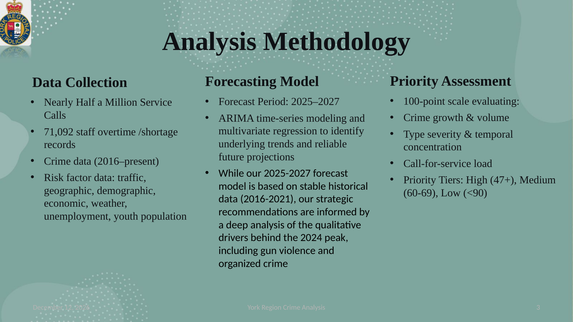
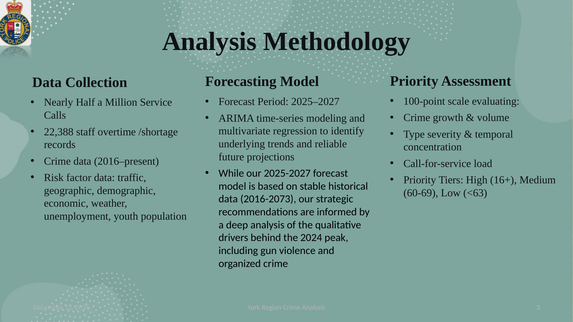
71,092: 71,092 -> 22,388 (59, 132)
47+: 47+ -> 16+ (503, 180)
<90: <90 -> <63 (475, 193)
2016-2021: 2016-2021 -> 2016-2073 (268, 199)
